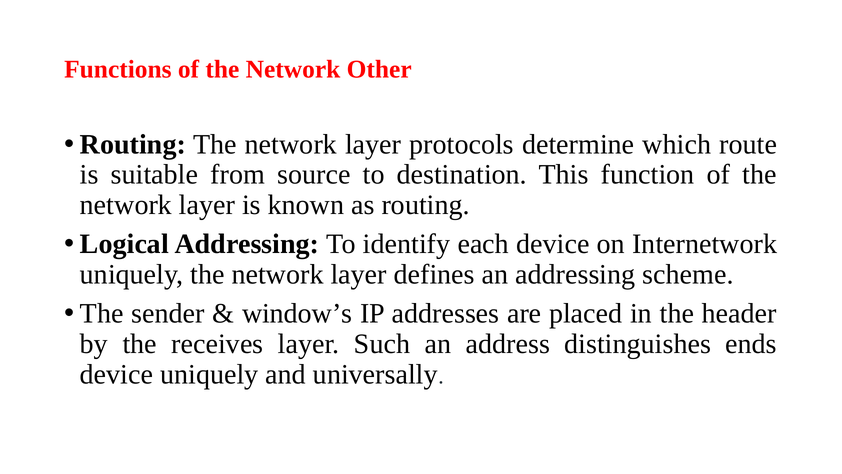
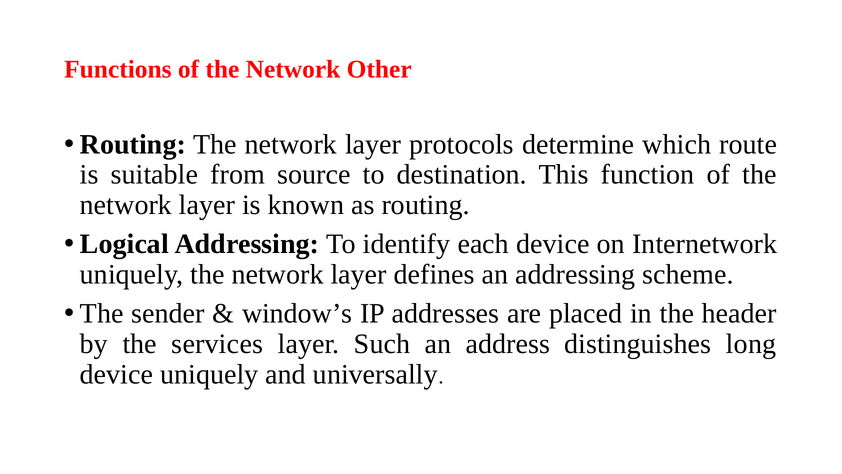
receives: receives -> services (217, 344)
ends: ends -> long (751, 344)
